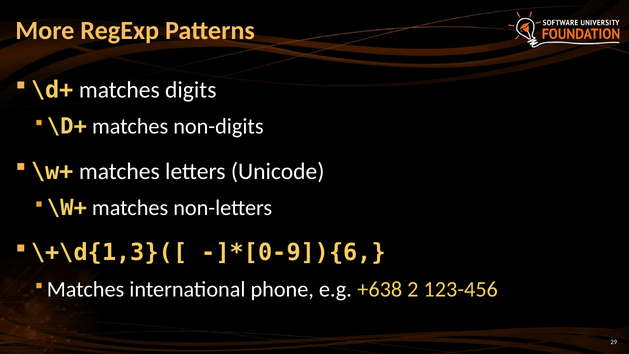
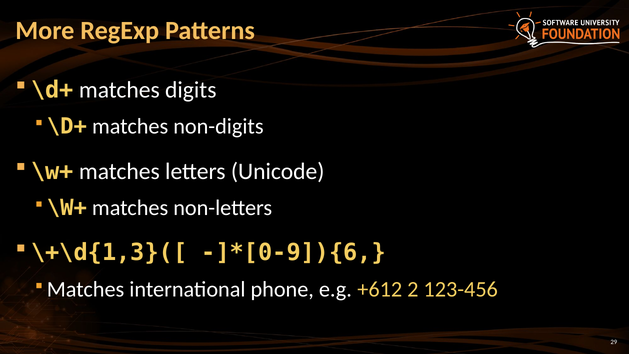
+638: +638 -> +612 (380, 289)
